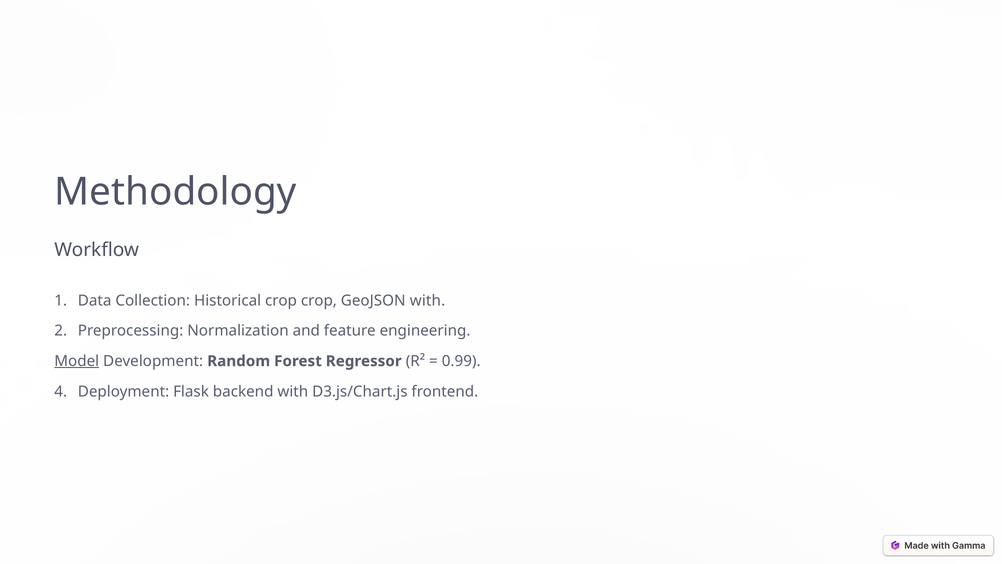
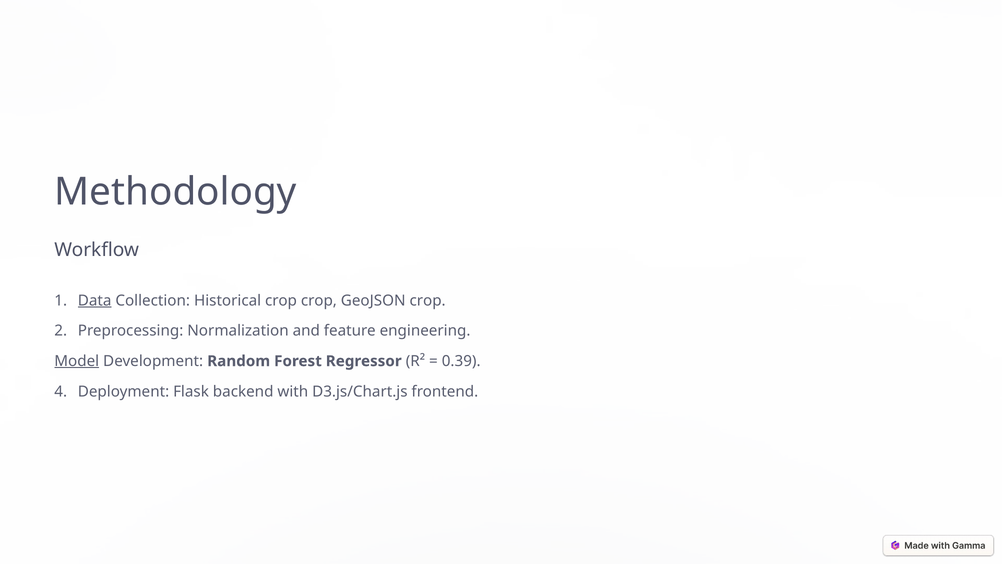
Data underline: none -> present (95, 300)
GeoJSON with: with -> crop (428, 300)
0.99: 0.99 -> 0.39 (461, 361)
